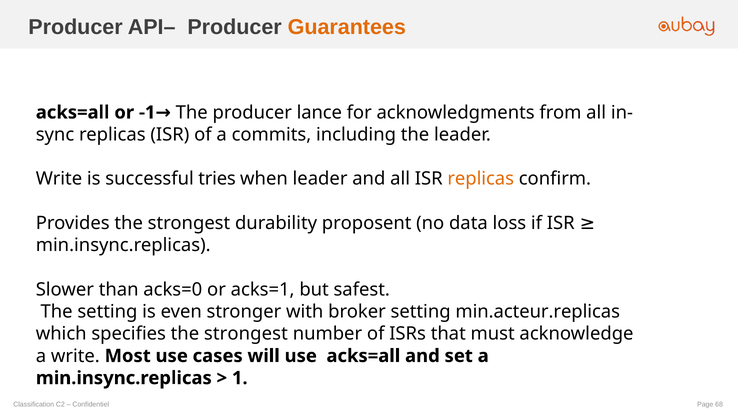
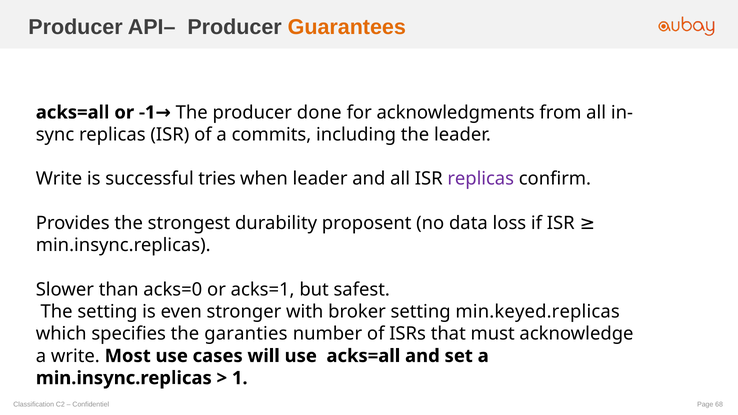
lance: lance -> done (319, 112)
replicas colour: orange -> purple (481, 179)
min.acteur.replicas: min.acteur.replicas -> min.keyed.replicas (538, 312)
specifies the strongest: strongest -> garanties (246, 334)
